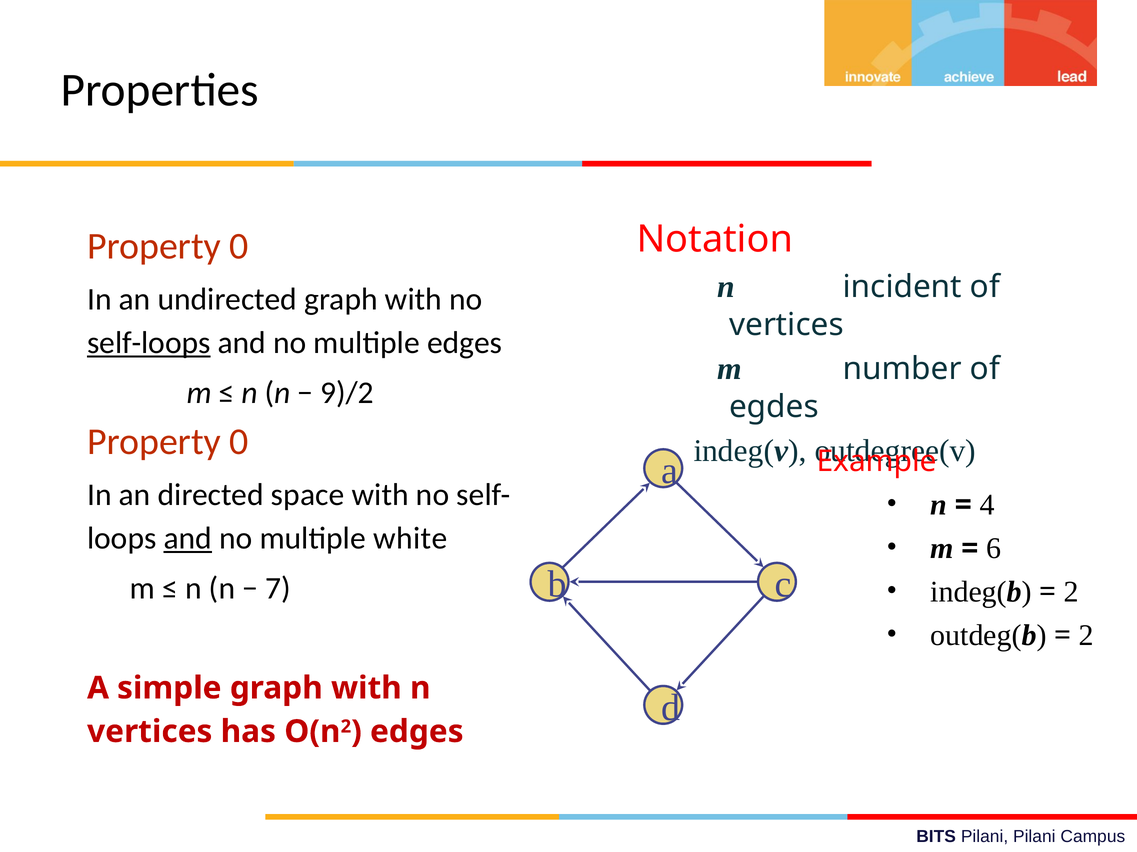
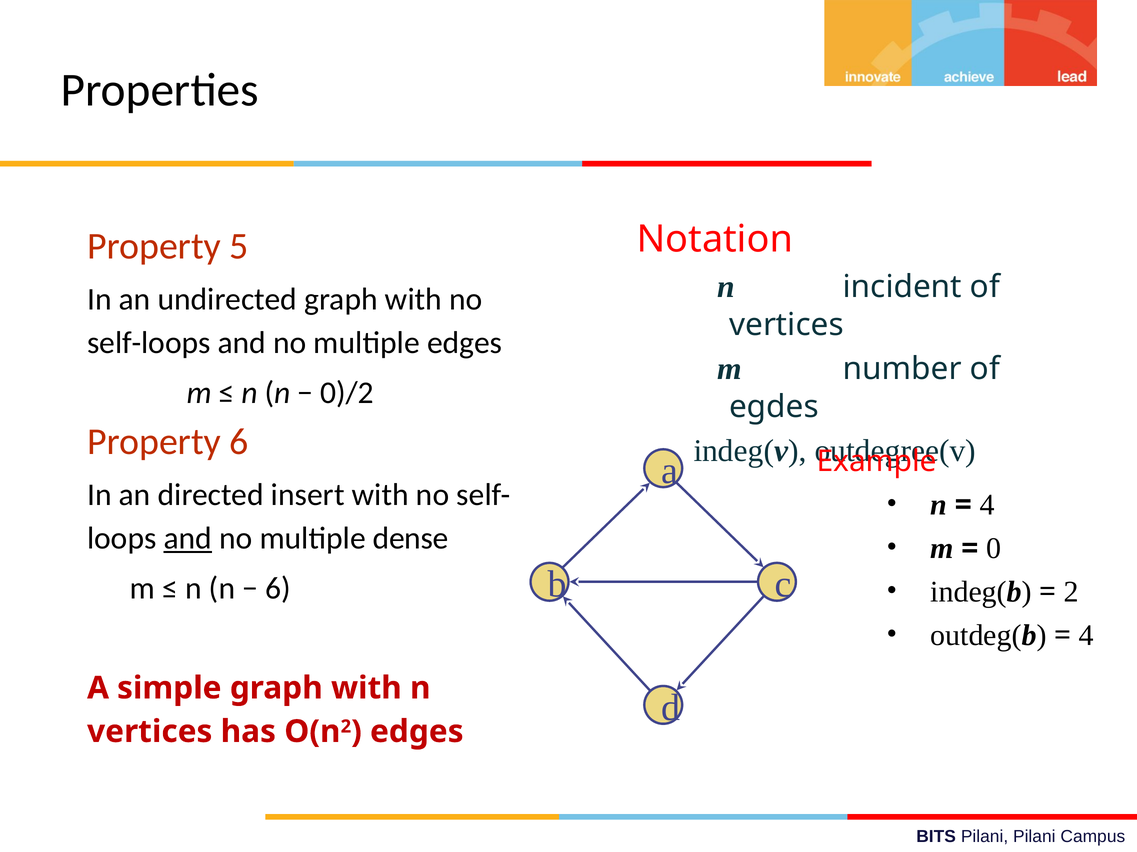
0: 0 -> 5 (239, 246)
self-loops underline: present -> none (149, 343)
9)/2: 9)/2 -> 0)/2 (347, 393)
0: 0 -> 6 (239, 442)
space: space -> insert (308, 495)
white: white -> dense (411, 539)
6: 6 -> 0 (994, 549)
7: 7 -> 6 (278, 589)
2: 2 -> 4 (1086, 636)
